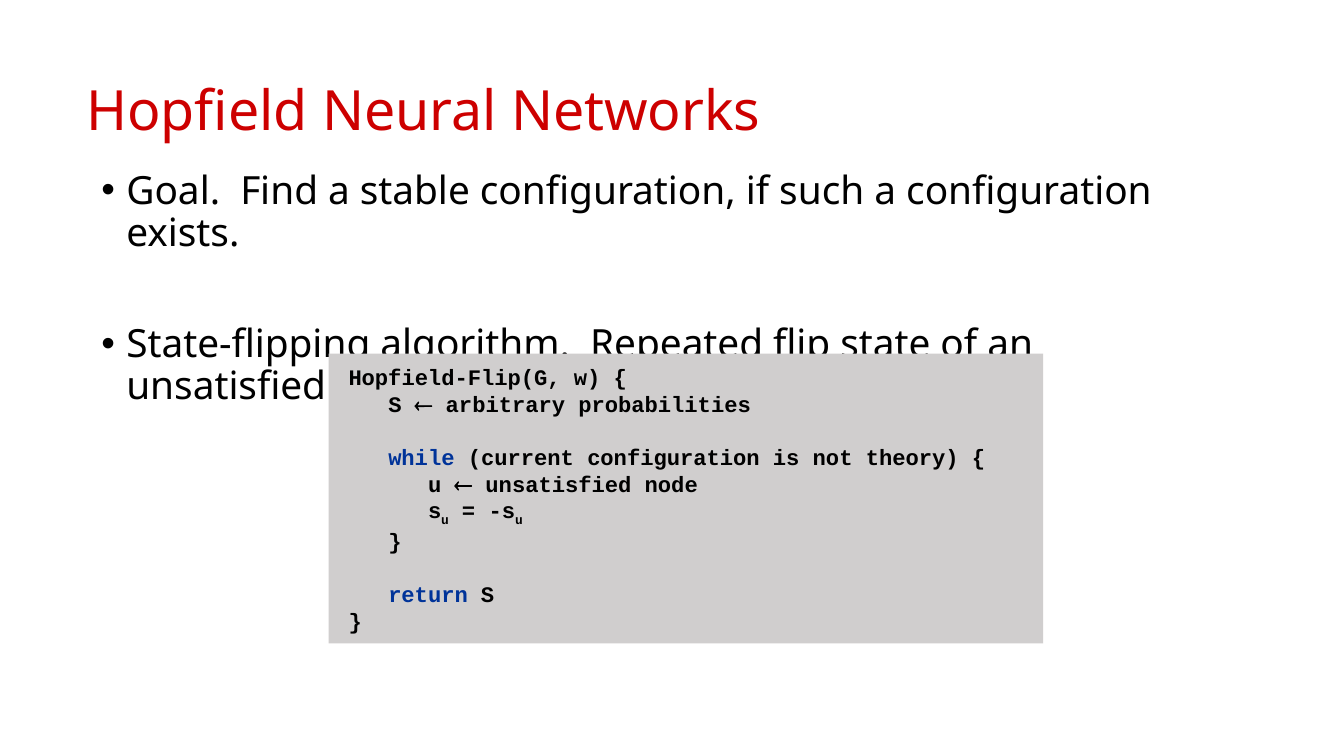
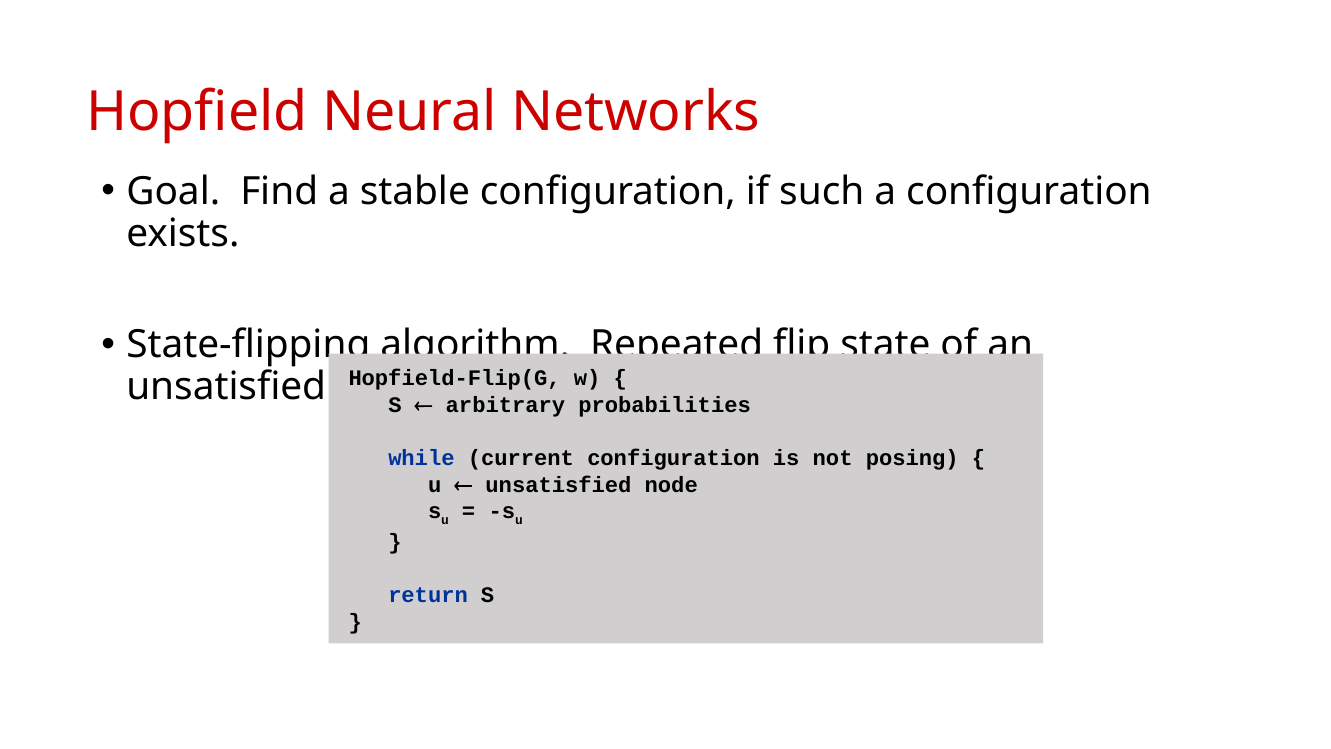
theory: theory -> posing (912, 458)
